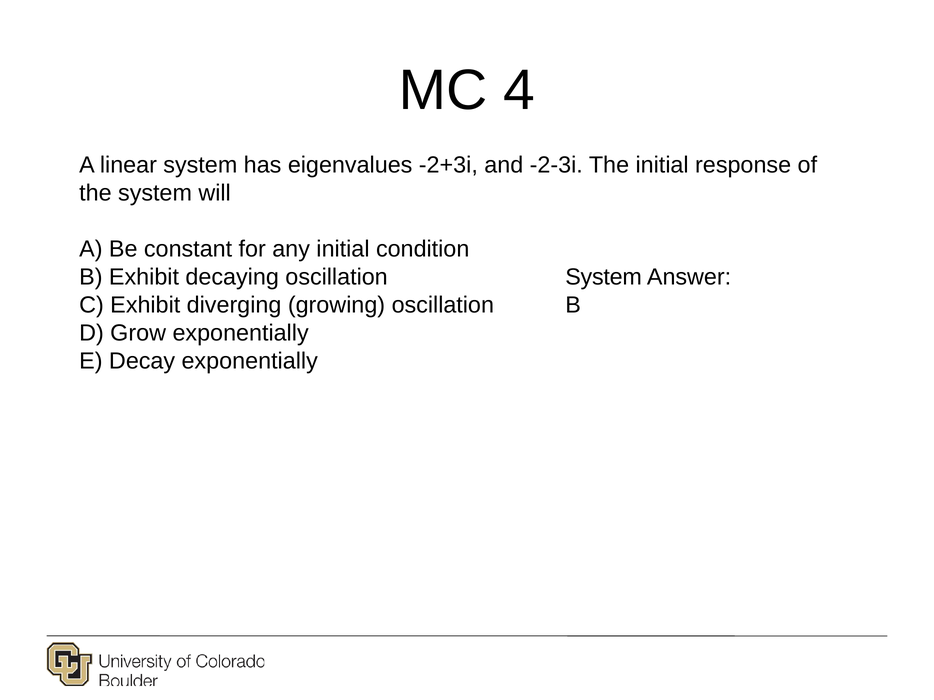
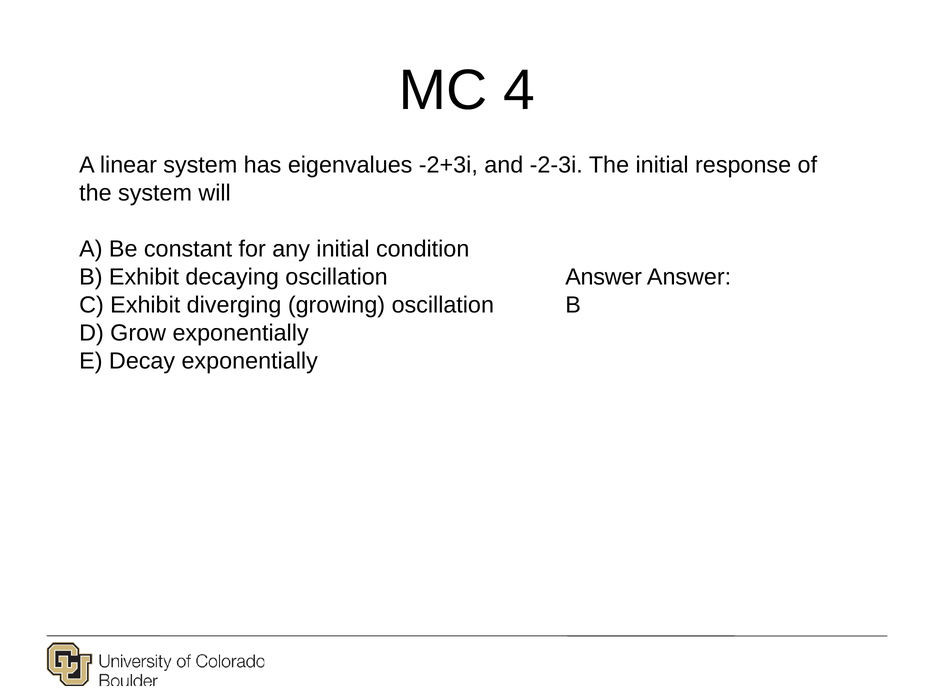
System: System -> Answer (604, 277)
